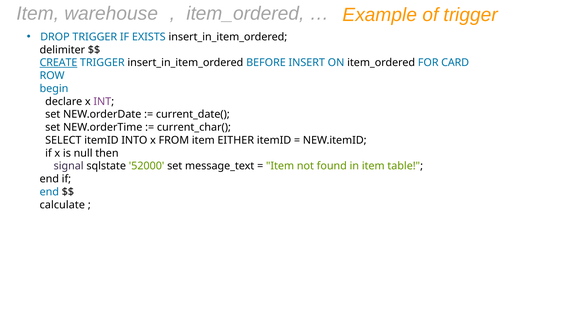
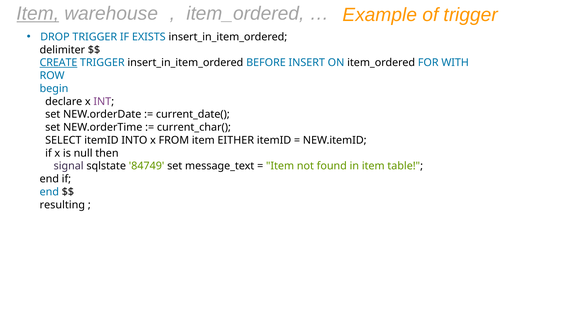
Item underline: none -> present (38, 14)
CARD: CARD -> WITH (455, 63)
52000: 52000 -> 84749 (147, 166)
calculate: calculate -> resulting (62, 205)
